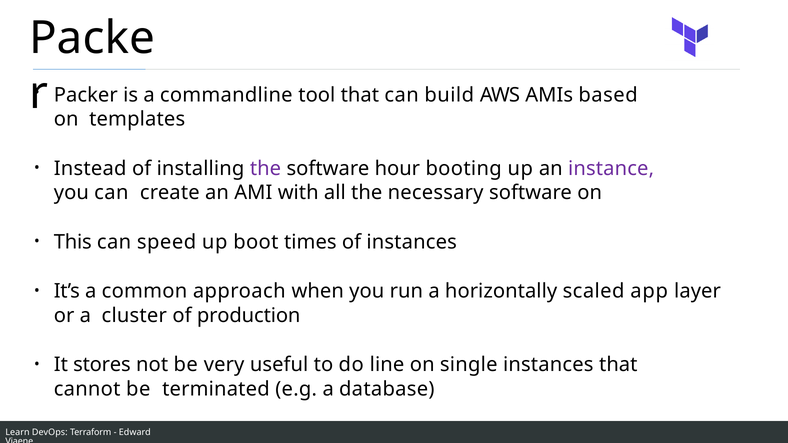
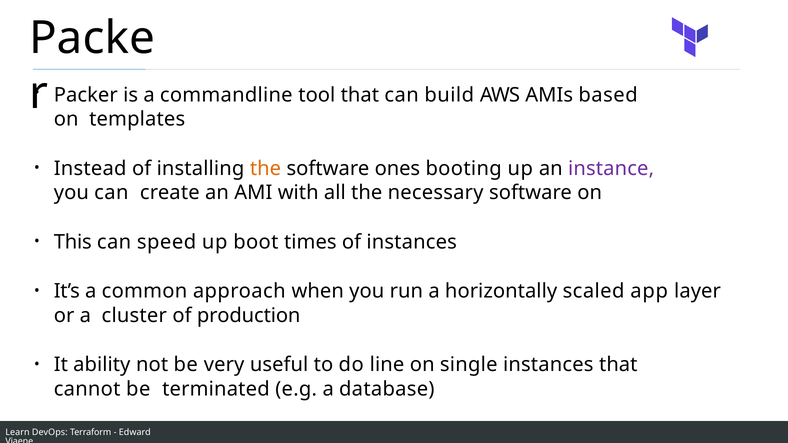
the colour: purple -> orange (265, 169)
hour: hour -> ones (397, 169)
stores: stores -> ability (102, 365)
